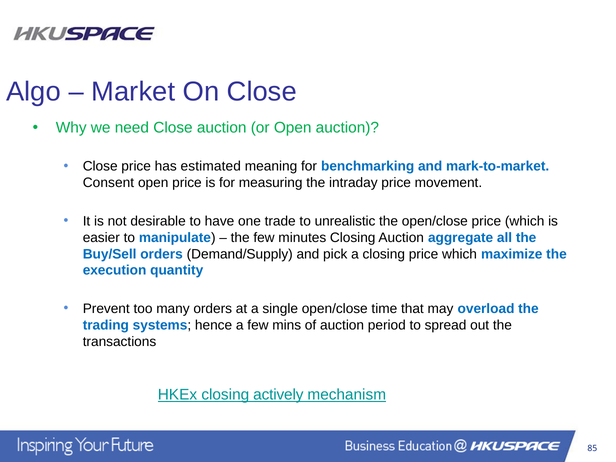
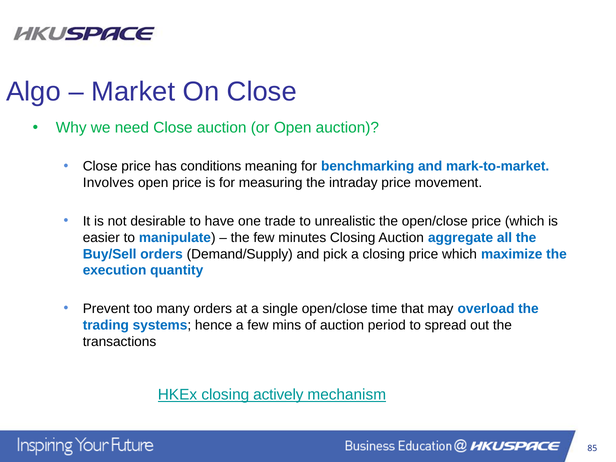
estimated: estimated -> conditions (211, 166)
Consent: Consent -> Involves (108, 183)
